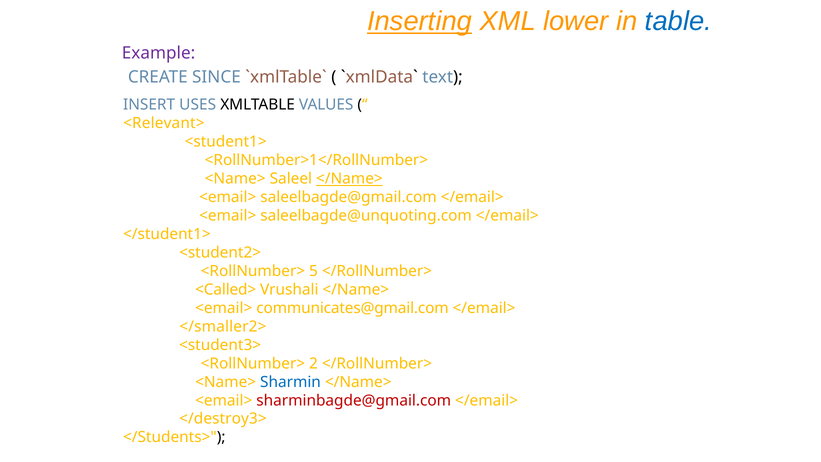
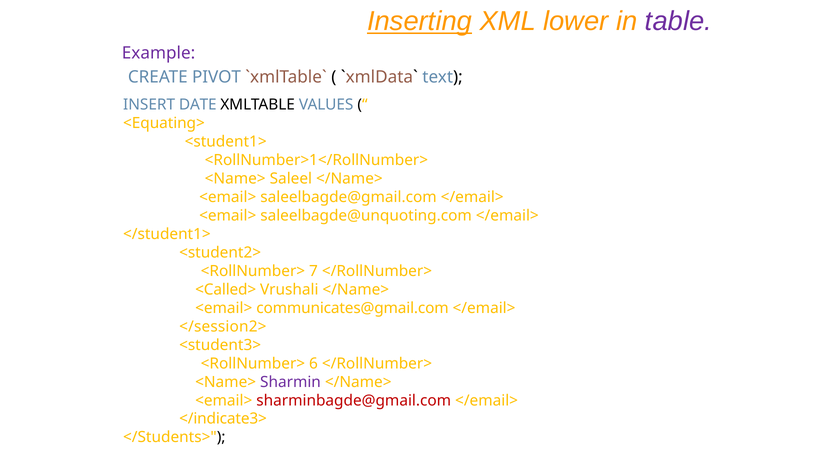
table colour: blue -> purple (678, 21)
SINCE: SINCE -> PIVOT (217, 77)
USES: USES -> DATE (198, 105)
<Relevant>: <Relevant> -> <Equating> (164, 123)
</Name> underline: present -> none (349, 179)
5: 5 -> 7 (314, 271)
</smaller2>: </smaller2> -> </session2> (223, 326)
2: 2 -> 6 (314, 363)
Sharmin colour: blue -> purple (290, 382)
</destroy3>: </destroy3> -> </indicate3> (223, 419)
